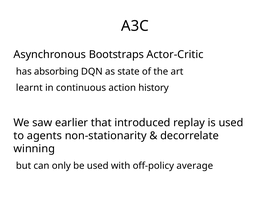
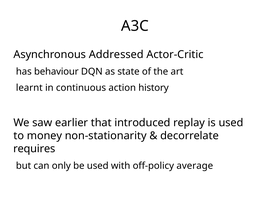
Bootstraps: Bootstraps -> Addressed (116, 55)
absorbing: absorbing -> behaviour (56, 72)
agents: agents -> money (44, 136)
winning: winning -> requires (34, 149)
